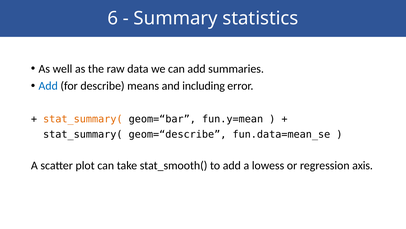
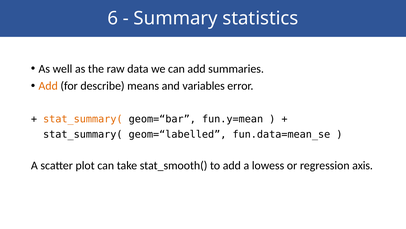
Add colour: blue -> orange (48, 86)
including: including -> variables (204, 86)
geom=“describe: geom=“describe -> geom=“labelled (178, 134)
